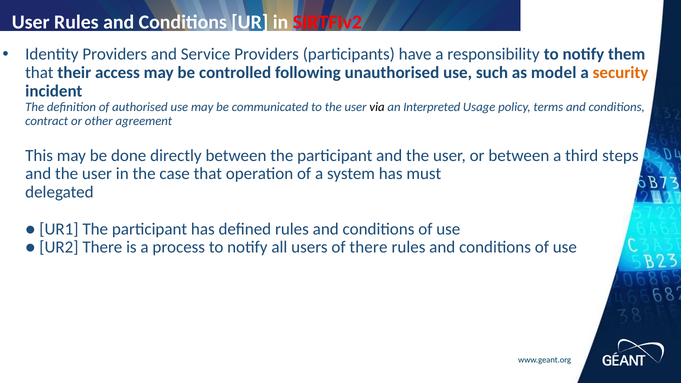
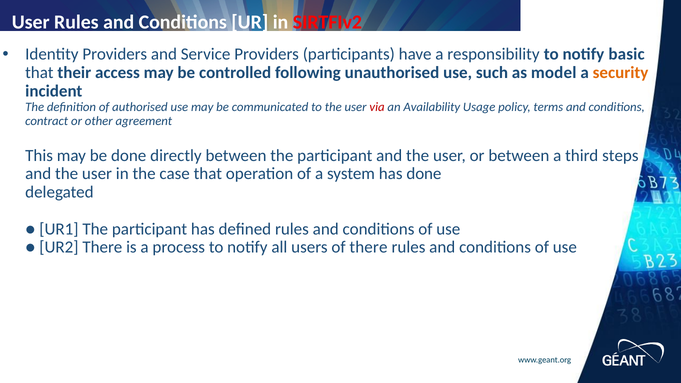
them: them -> basic (627, 54)
via colour: black -> red (377, 107)
Interpreted: Interpreted -> Availability (432, 107)
has must: must -> done (424, 174)
